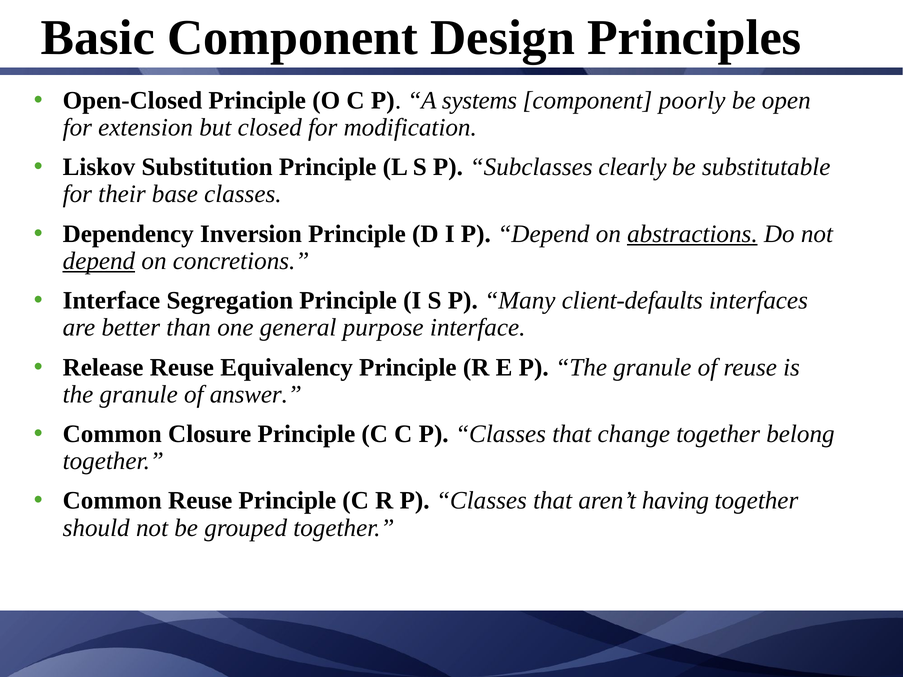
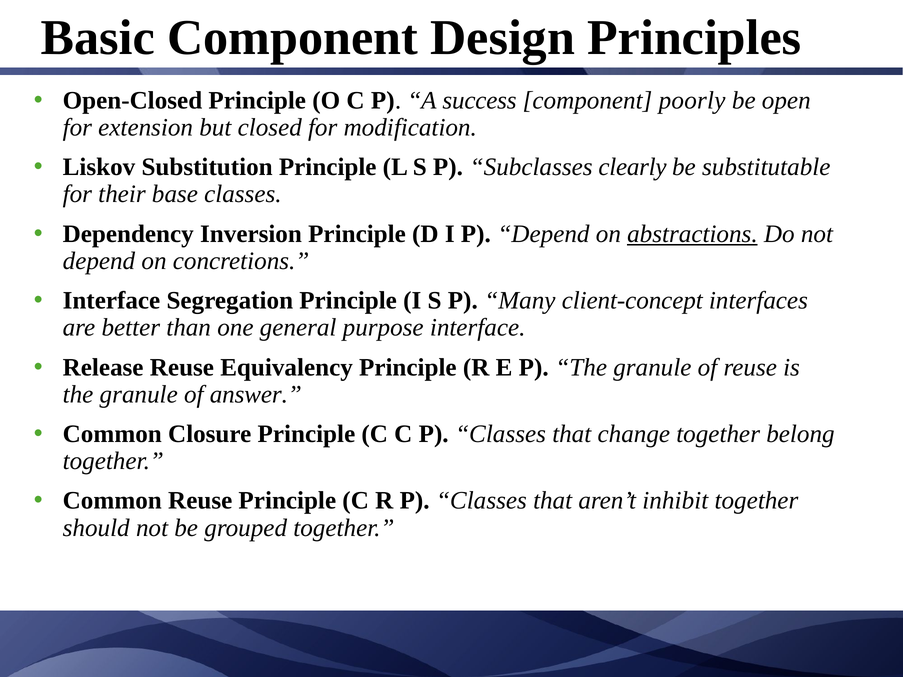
systems: systems -> success (480, 100)
depend underline: present -> none (99, 261)
client-defaults: client-defaults -> client-concept (632, 301)
having: having -> inhibit (675, 501)
